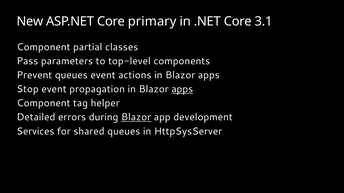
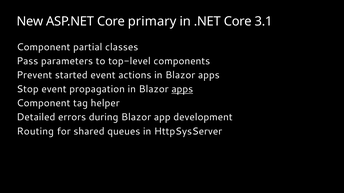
Prevent queues: queues -> started (71, 75)
Blazor underline: present -> none (136, 117)
Services: Services -> Routing (35, 132)
